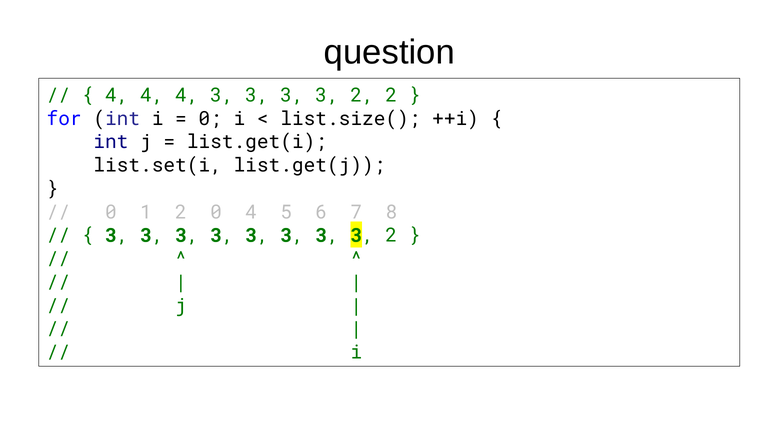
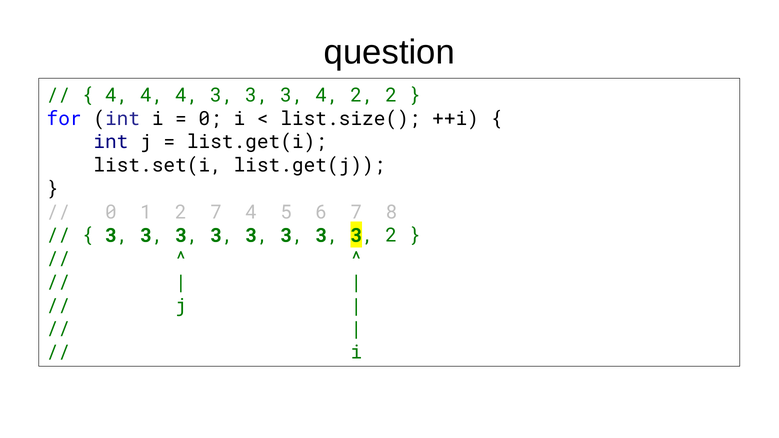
3: 3 -> 4 (327, 95)
2 0: 0 -> 7 (216, 212)
